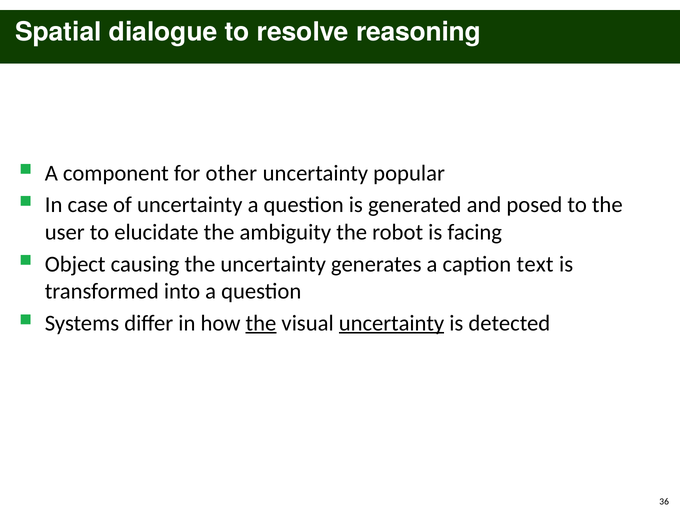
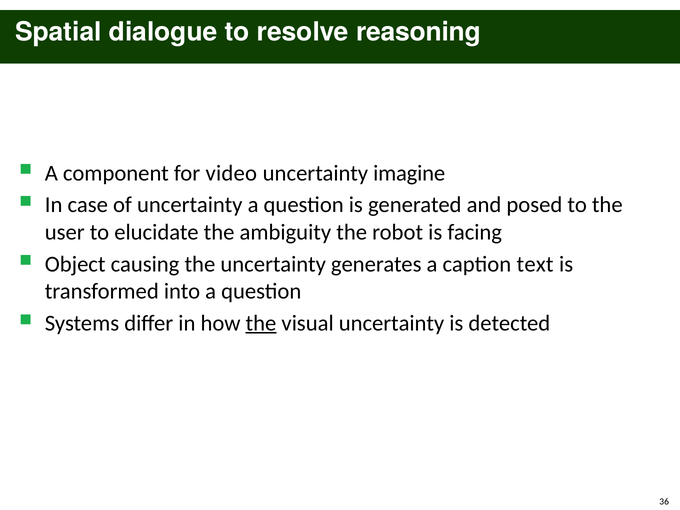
other: other -> video (231, 173)
popular: popular -> imagine (409, 173)
uncertainty underline: present -> none (392, 323)
